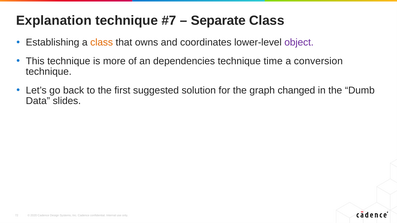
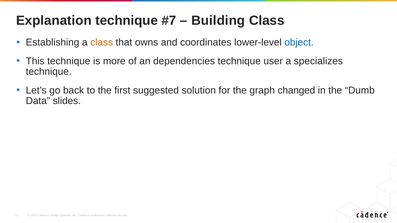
Separate: Separate -> Building (218, 20)
object colour: purple -> blue (299, 43)
time: time -> user (273, 61)
conversion: conversion -> specializes (318, 61)
